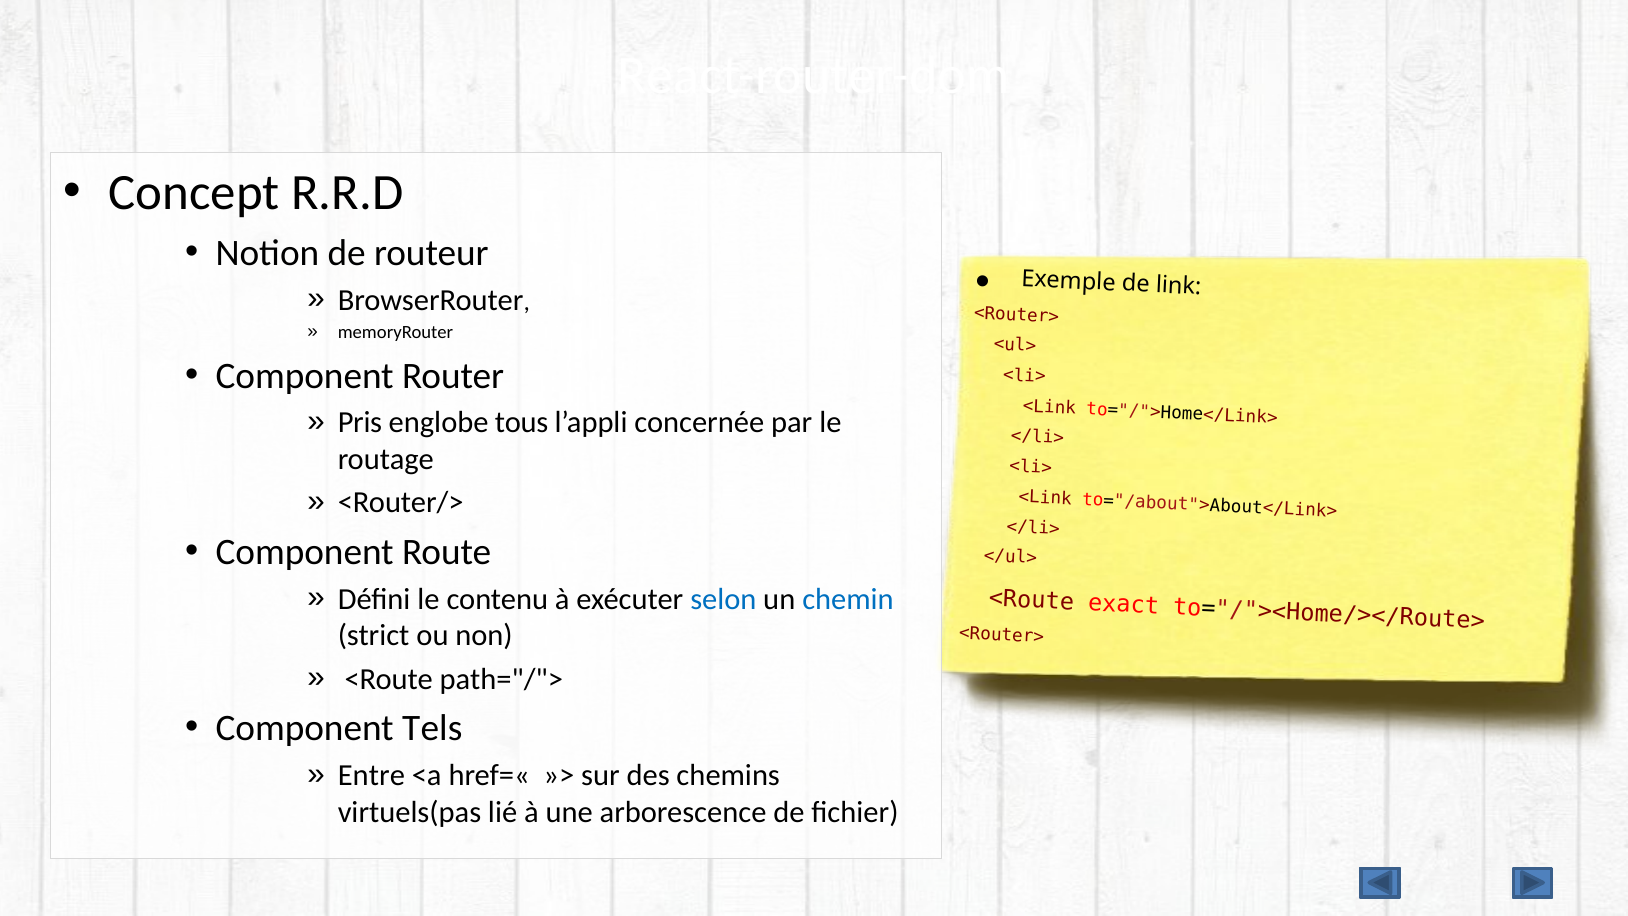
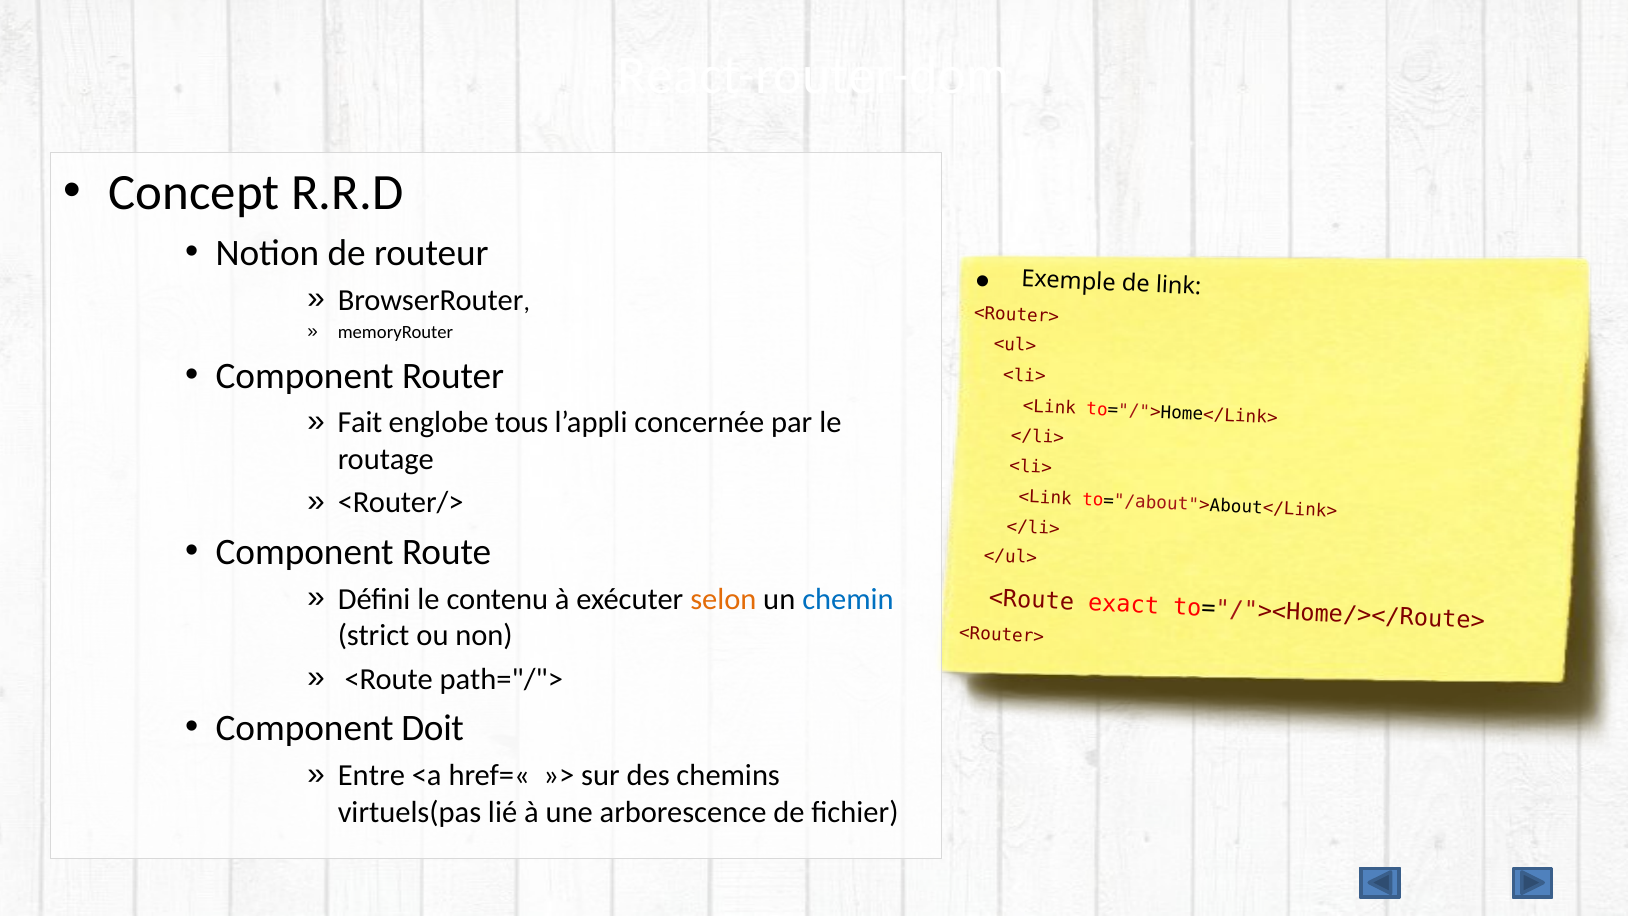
Pris: Pris -> Fait (360, 423)
selon colour: blue -> orange (723, 599)
Tels: Tels -> Doit (433, 728)
